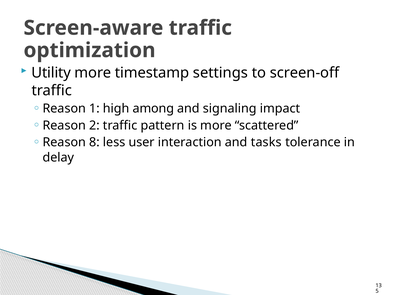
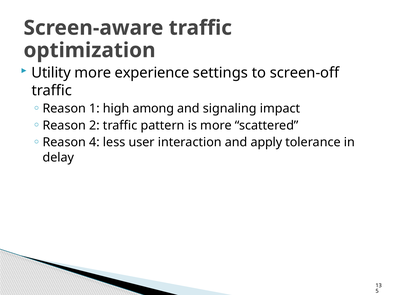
timestamp: timestamp -> experience (152, 73)
8: 8 -> 4 (94, 142)
tasks: tasks -> apply (266, 142)
